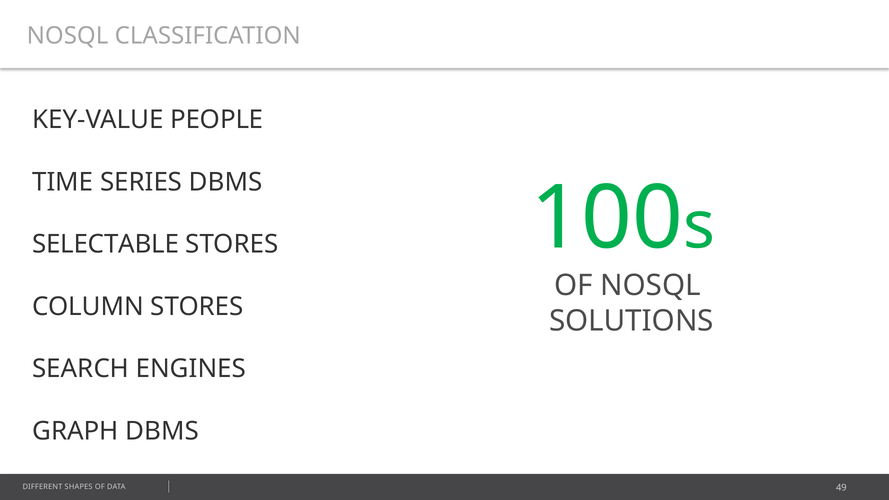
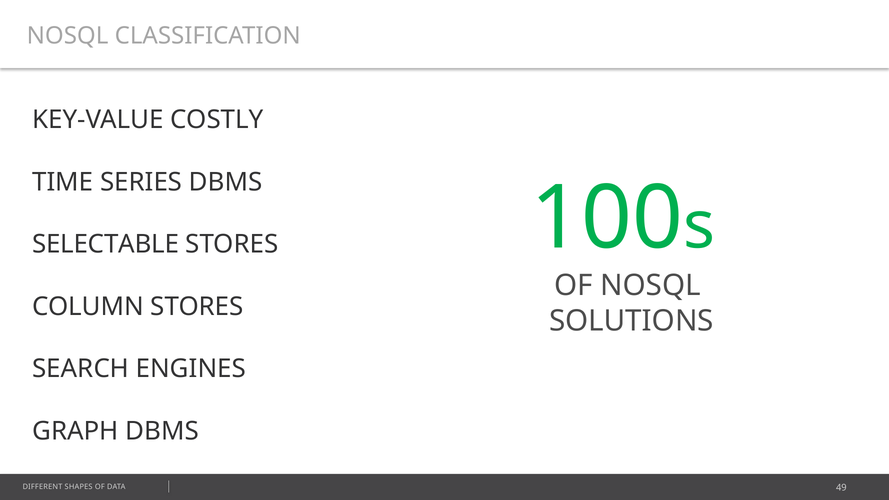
PEOPLE: PEOPLE -> COSTLY (217, 120)
